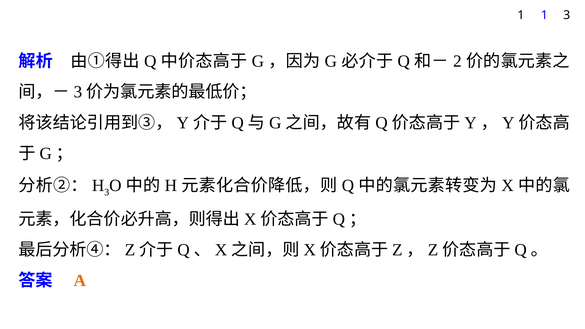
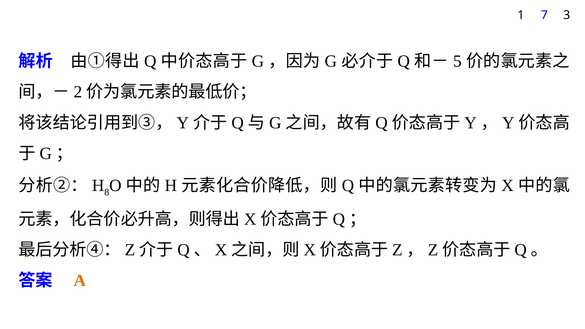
1 1: 1 -> 7 (544, 15)
2: 2 -> 5 (457, 61)
3: 3 -> 2 (78, 92)
3: 3 -> 8 (107, 192)
